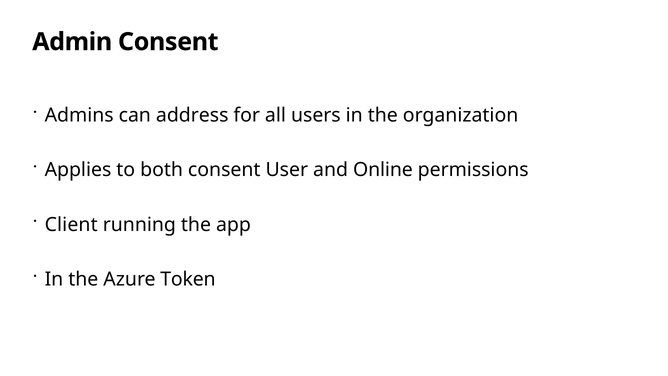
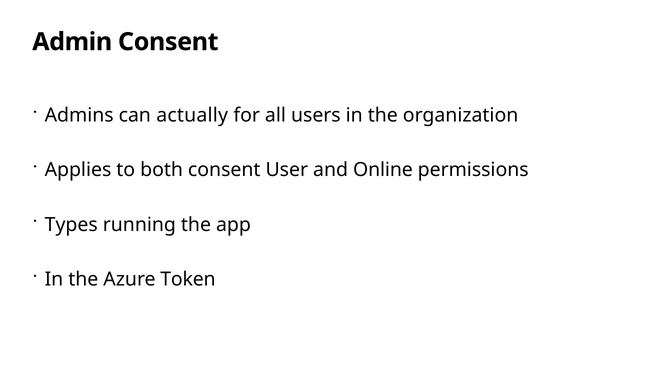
address: address -> actually (192, 115)
Client: Client -> Types (71, 225)
